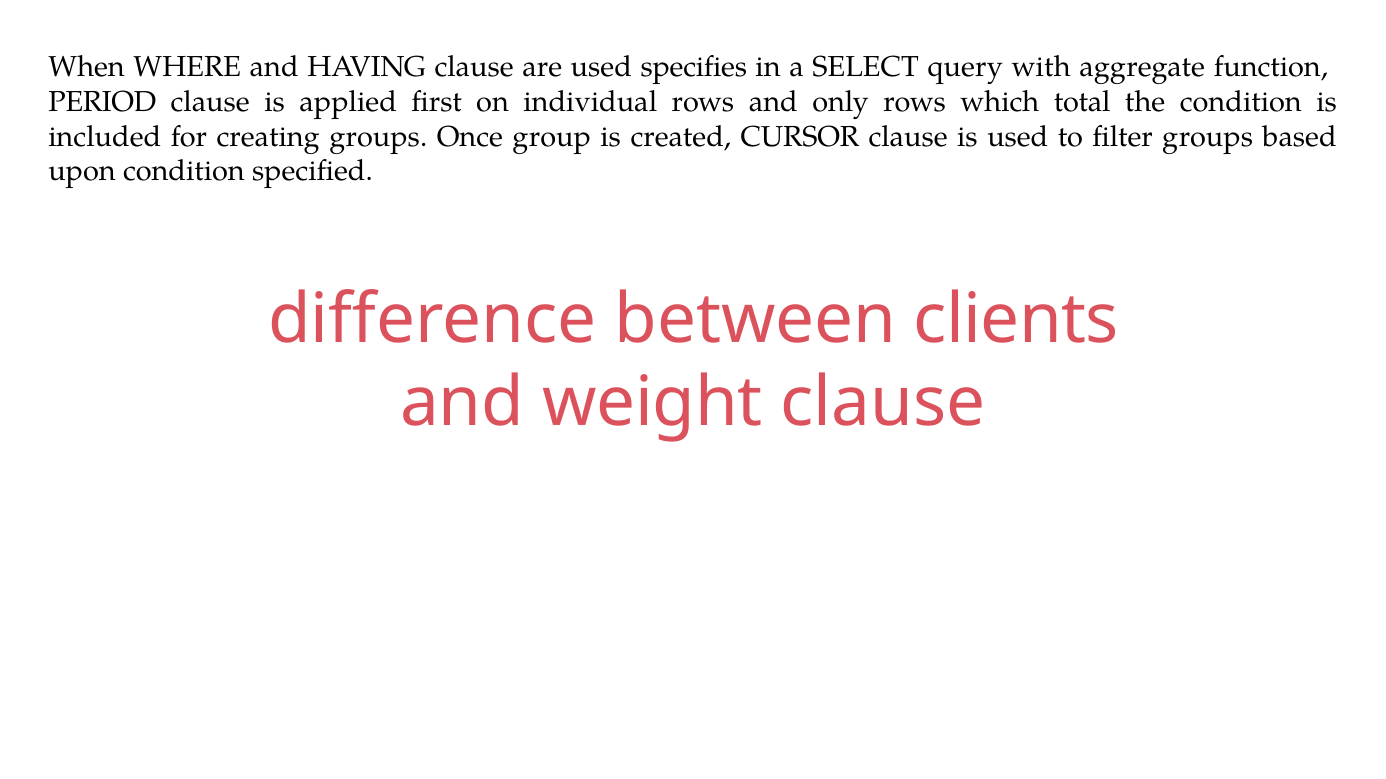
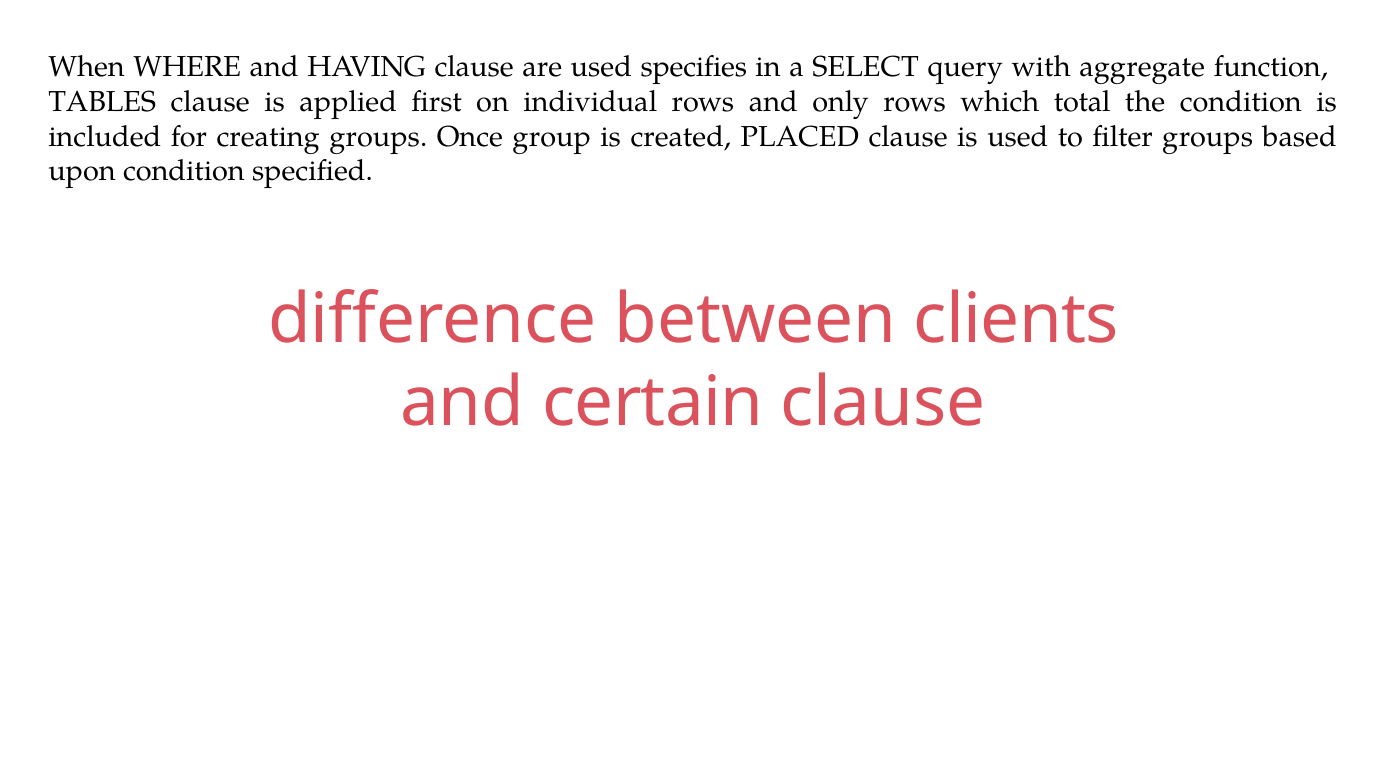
PERIOD: PERIOD -> TABLES (102, 102)
CURSOR: CURSOR -> PLACED (800, 137)
weight: weight -> certain (653, 403)
